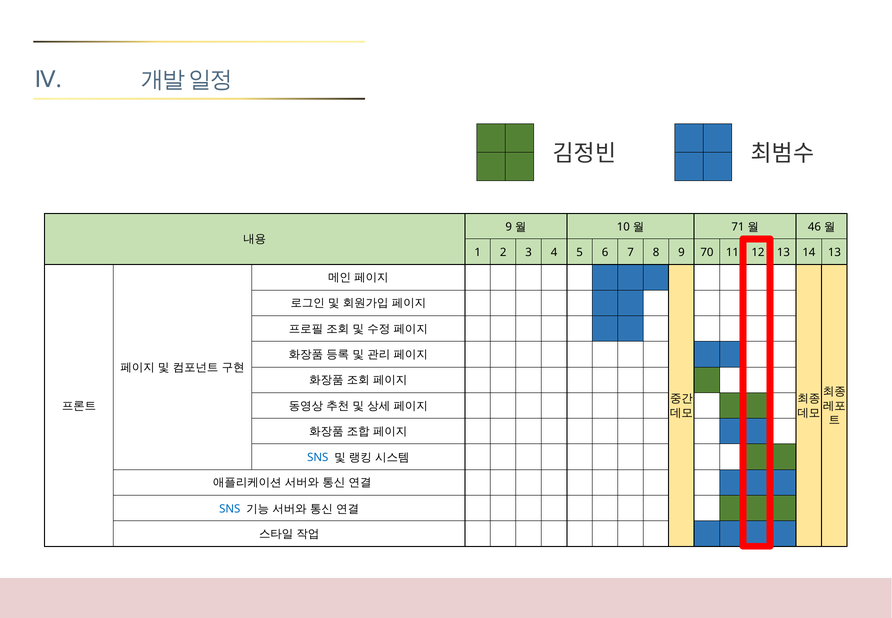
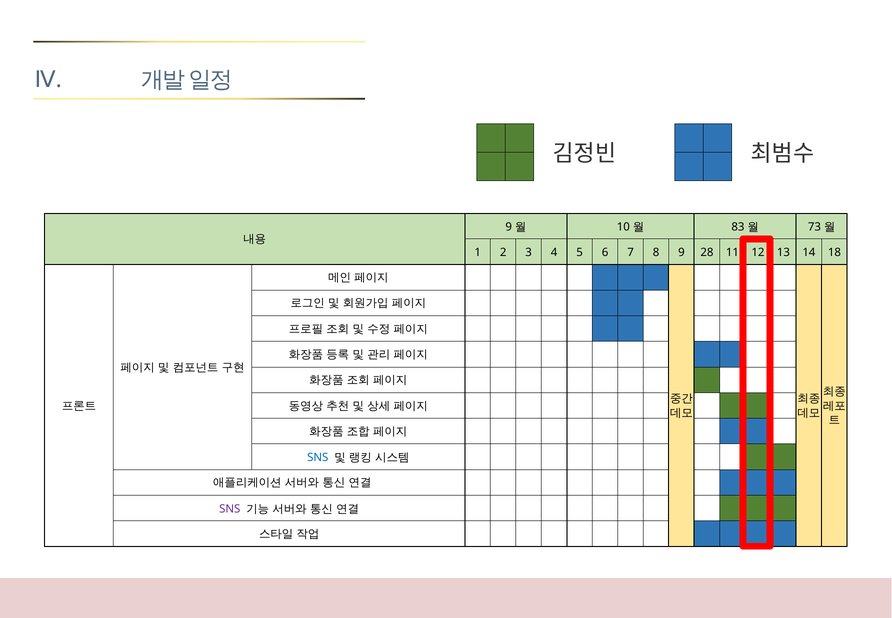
71: 71 -> 83 (738, 227)
46: 46 -> 73 (814, 227)
70: 70 -> 28 (707, 252)
14 13: 13 -> 18 (834, 252)
SNS colour: blue -> purple (230, 508)
